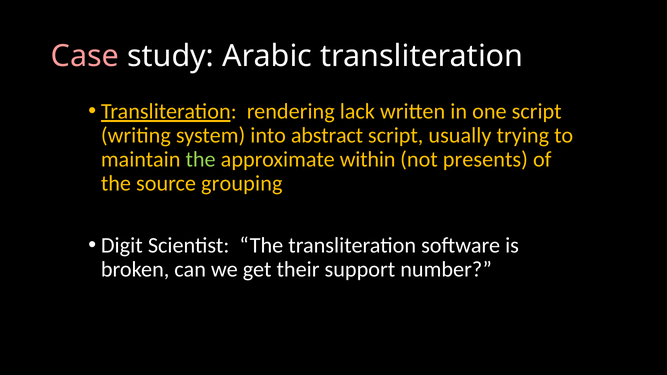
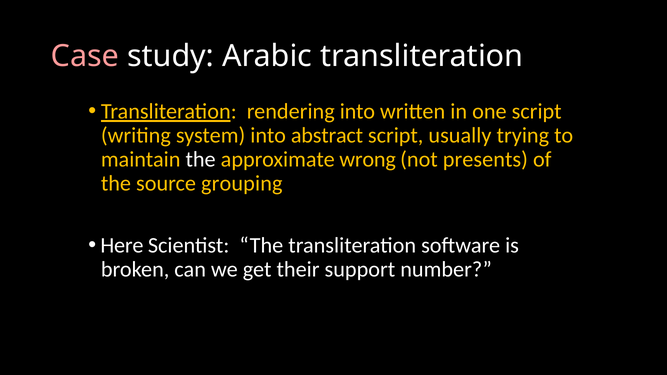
rendering lack: lack -> into (357, 111)
the colour: light green -> white (201, 160)
within: within -> wrong (368, 160)
Digit: Digit -> Here (122, 246)
